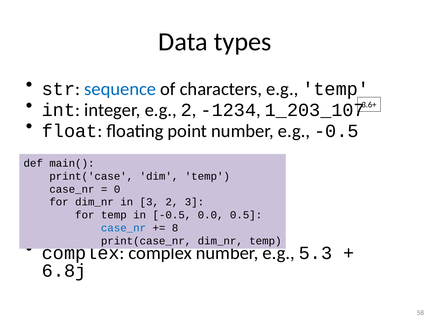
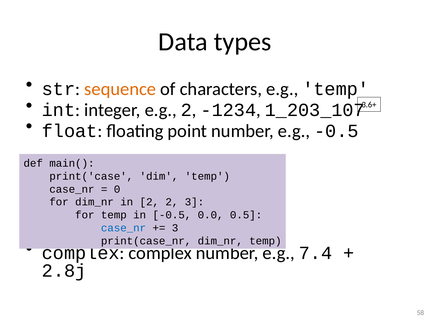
sequence colour: blue -> orange (120, 89)
in 3: 3 -> 2 (149, 202)
8: 8 -> 3 (175, 228)
5.3: 5.3 -> 7.4 (316, 253)
6.8j: 6.8j -> 2.8j (64, 270)
